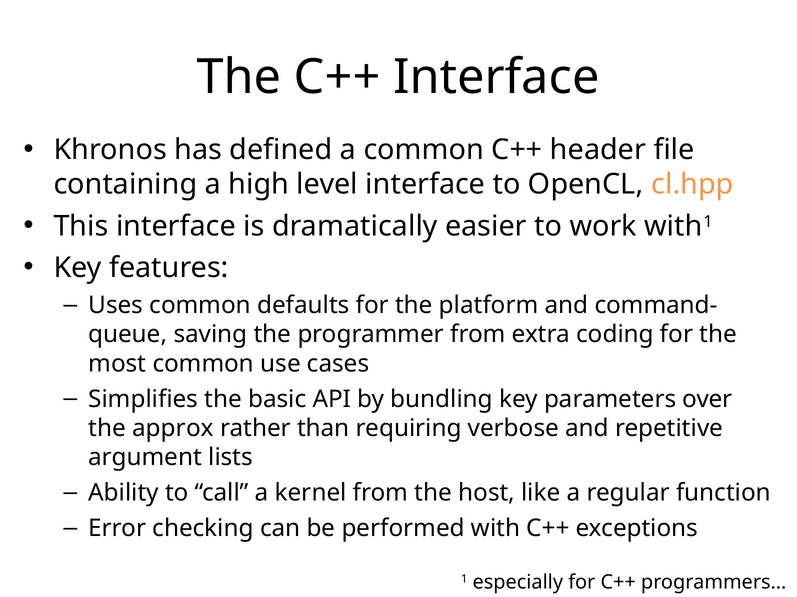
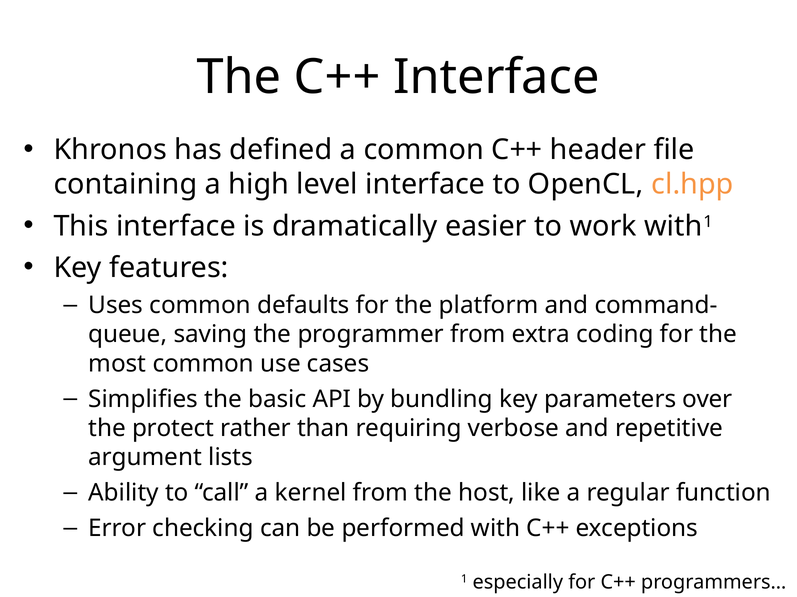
approx: approx -> protect (173, 429)
